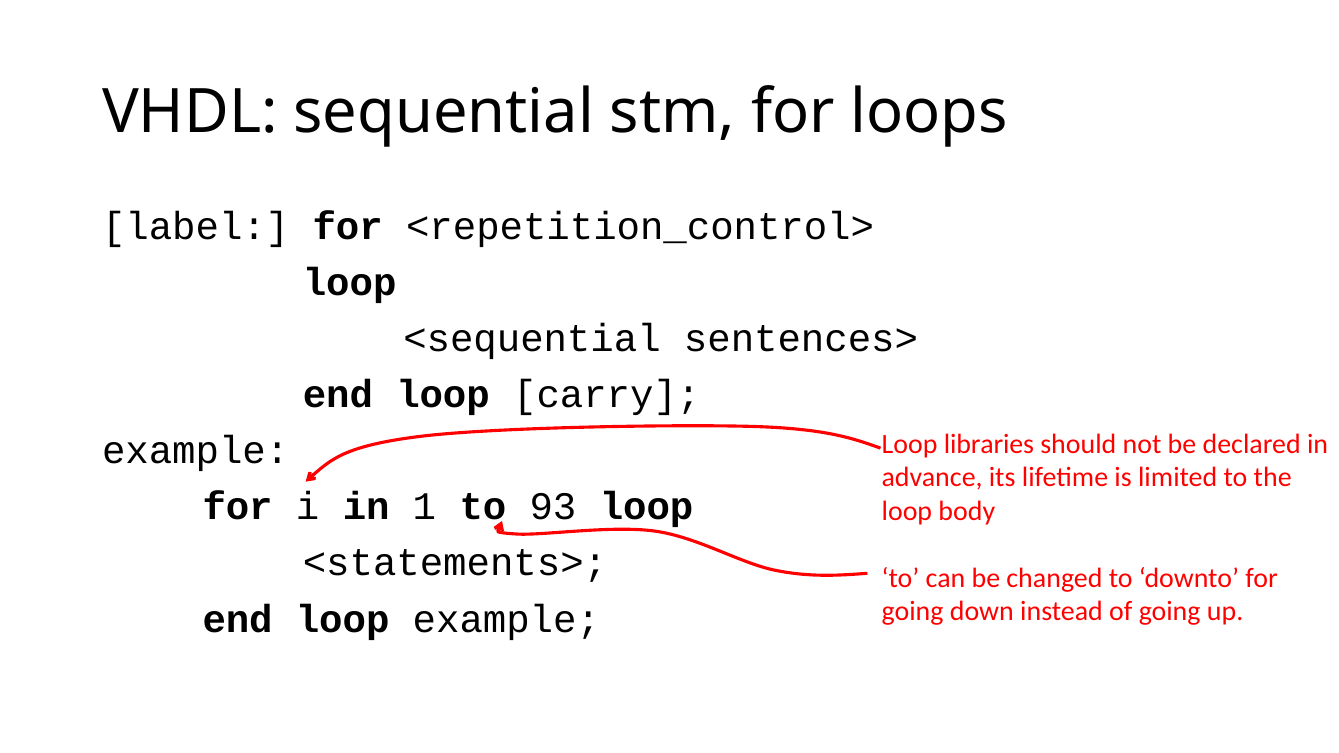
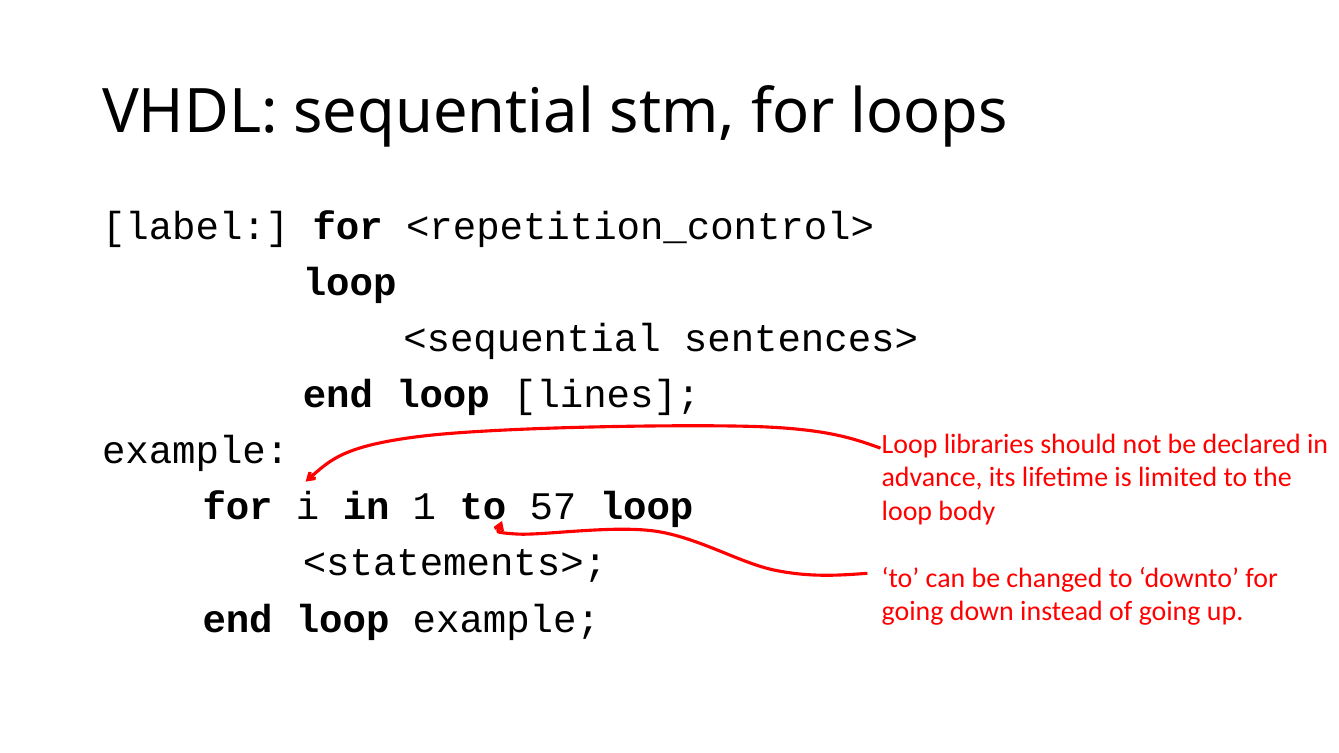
carry: carry -> lines (607, 395)
93: 93 -> 57 (553, 507)
